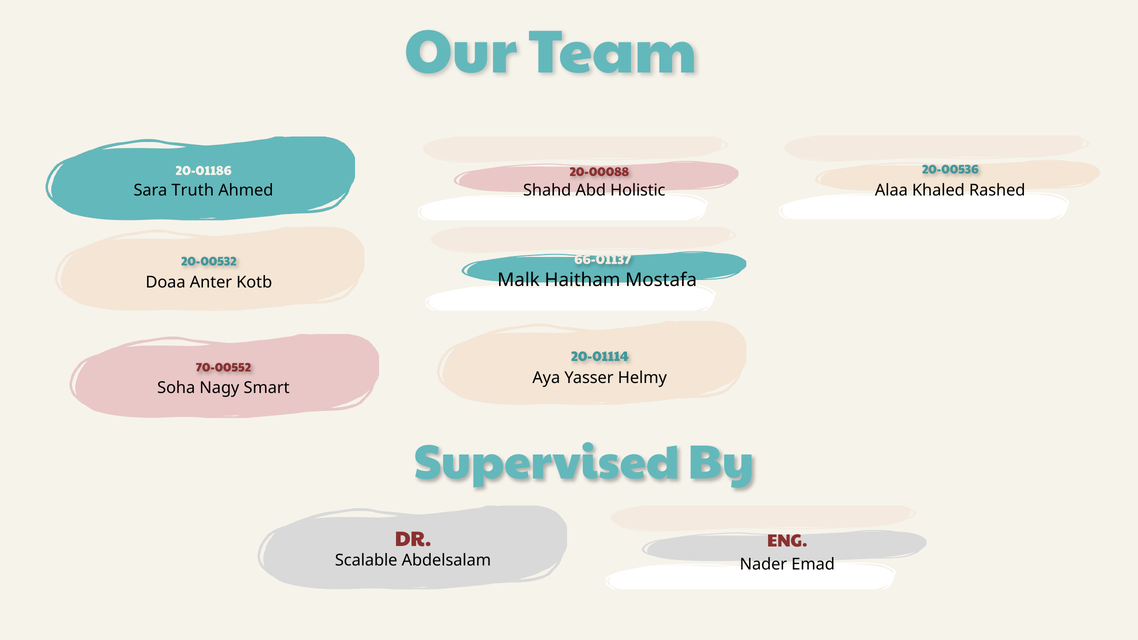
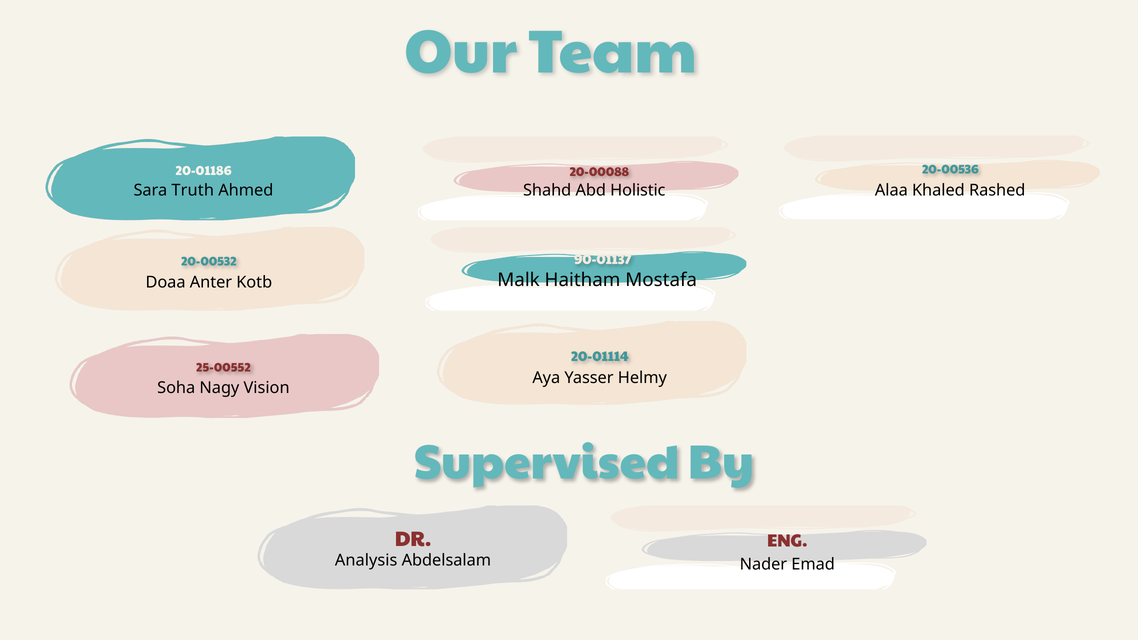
66-01137: 66-01137 -> 90-01137 (603, 260)
70-00552: 70-00552 -> 25-00552 (223, 368)
Smart: Smart -> Vision (267, 388)
Scalable: Scalable -> Analysis (366, 561)
